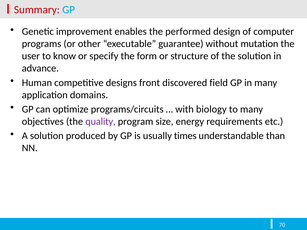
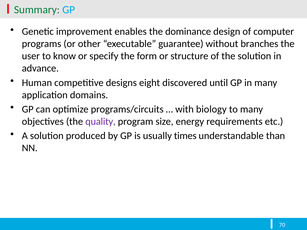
Summary colour: red -> green (37, 10)
performed: performed -> dominance (188, 32)
mutation: mutation -> branches (259, 44)
front: front -> eight (150, 83)
field: field -> until (219, 83)
